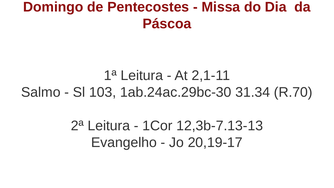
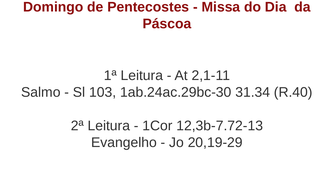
R.70: R.70 -> R.40 (293, 92)
12,3b-7.13-13: 12,3b-7.13-13 -> 12,3b-7.72-13 (220, 126)
20,19-17: 20,19-17 -> 20,19-29 (215, 142)
